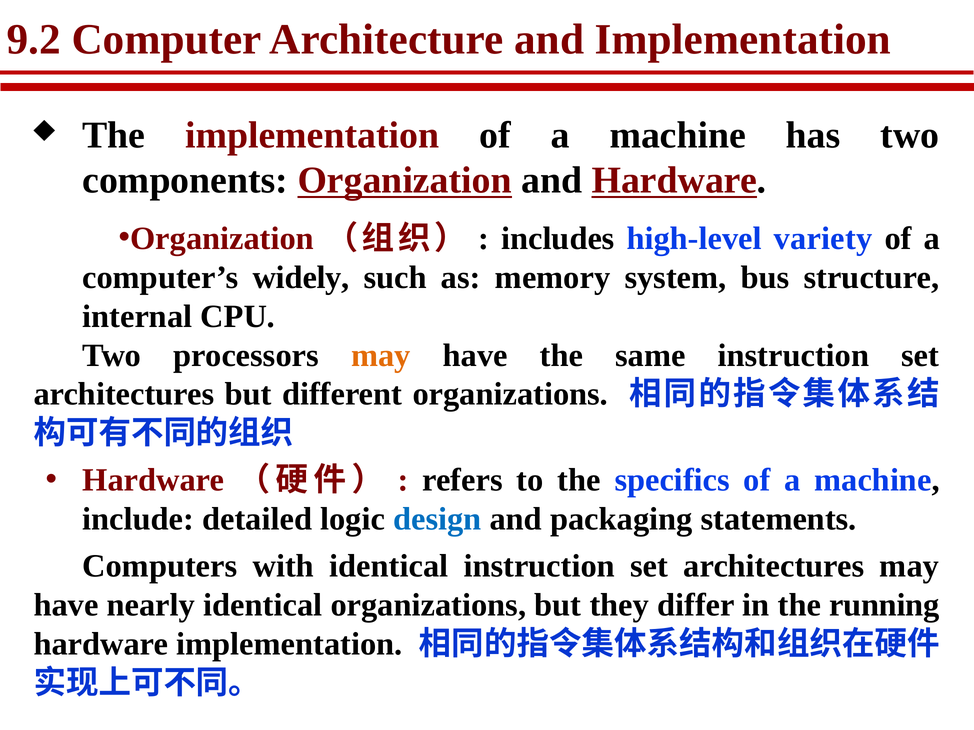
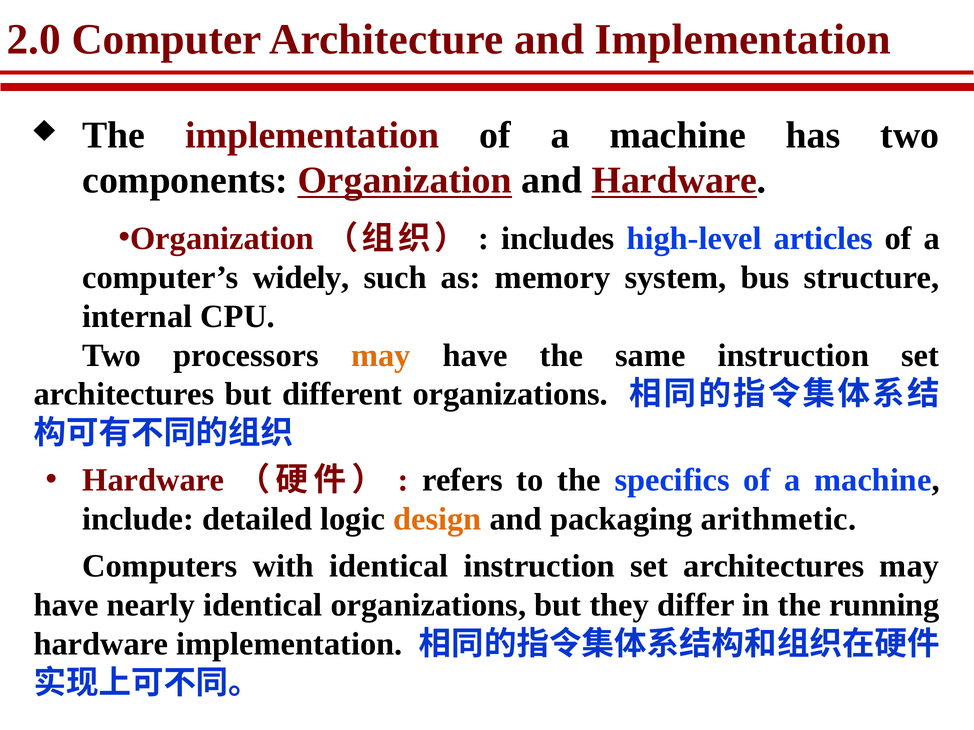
9.2: 9.2 -> 2.0 (34, 40)
variety: variety -> articles (823, 239)
design colour: blue -> orange (437, 520)
statements: statements -> arithmetic (778, 520)
